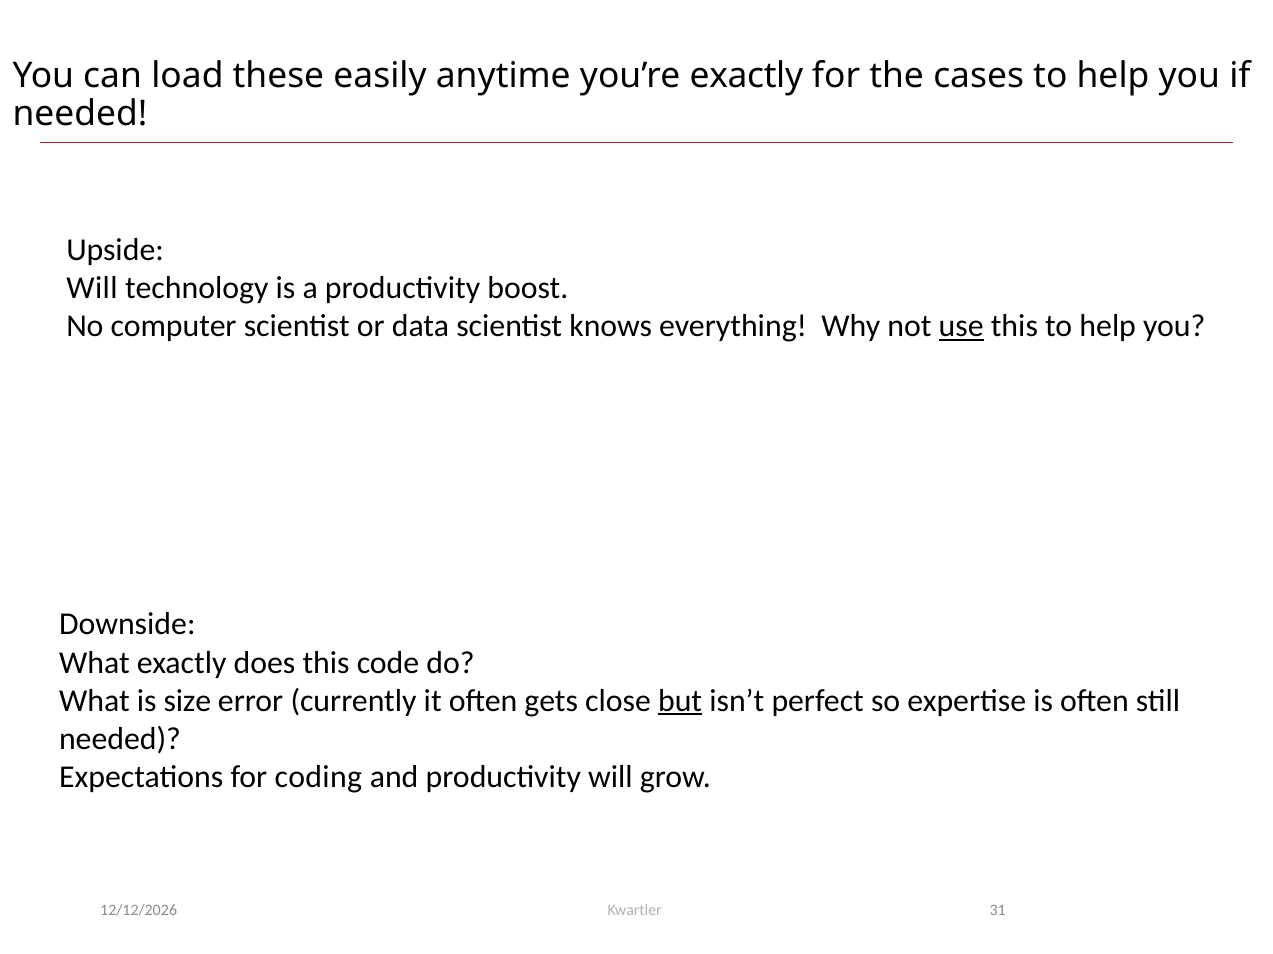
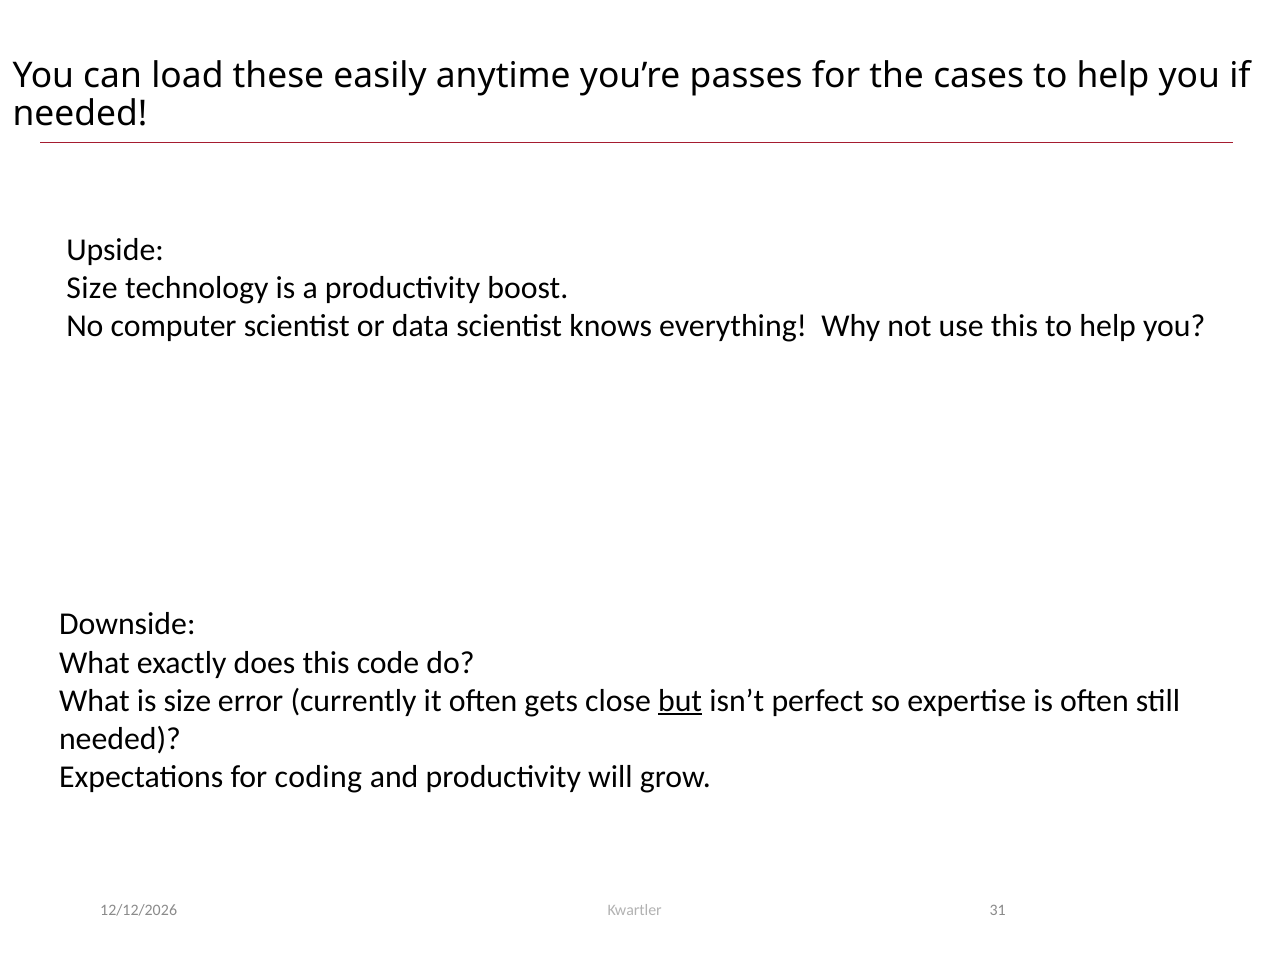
you’re exactly: exactly -> passes (746, 76)
Will: Will -> Size (92, 288)
use underline: present -> none (961, 326)
